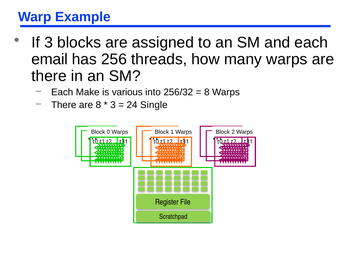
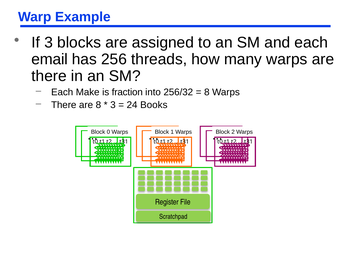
various: various -> fraction (127, 92)
Single: Single -> Books (154, 105)
